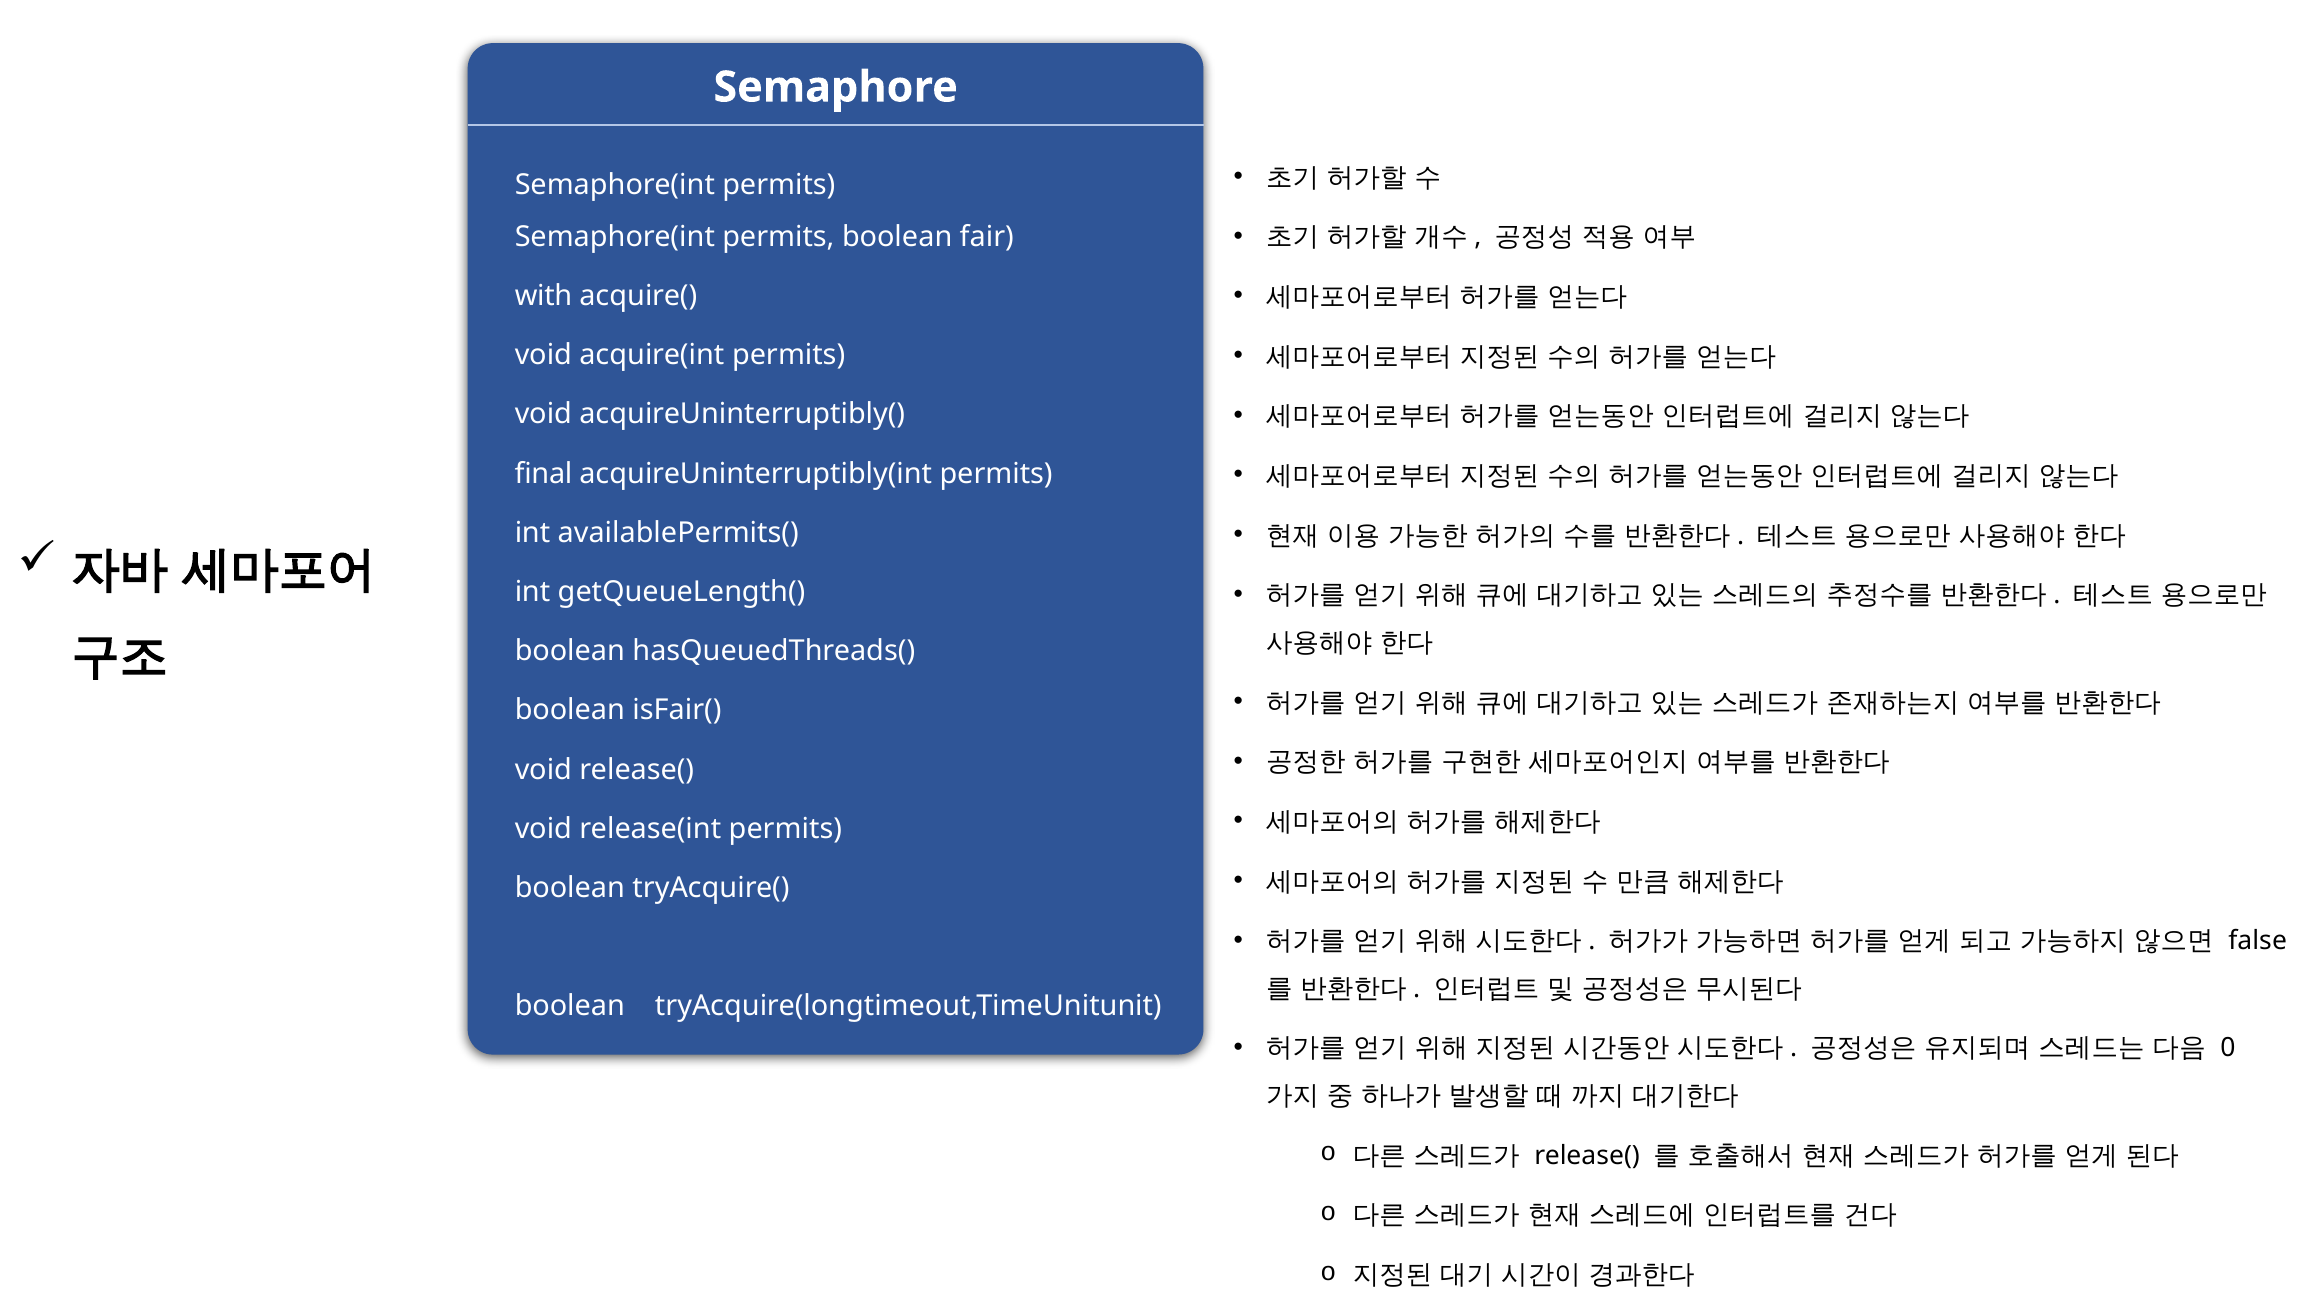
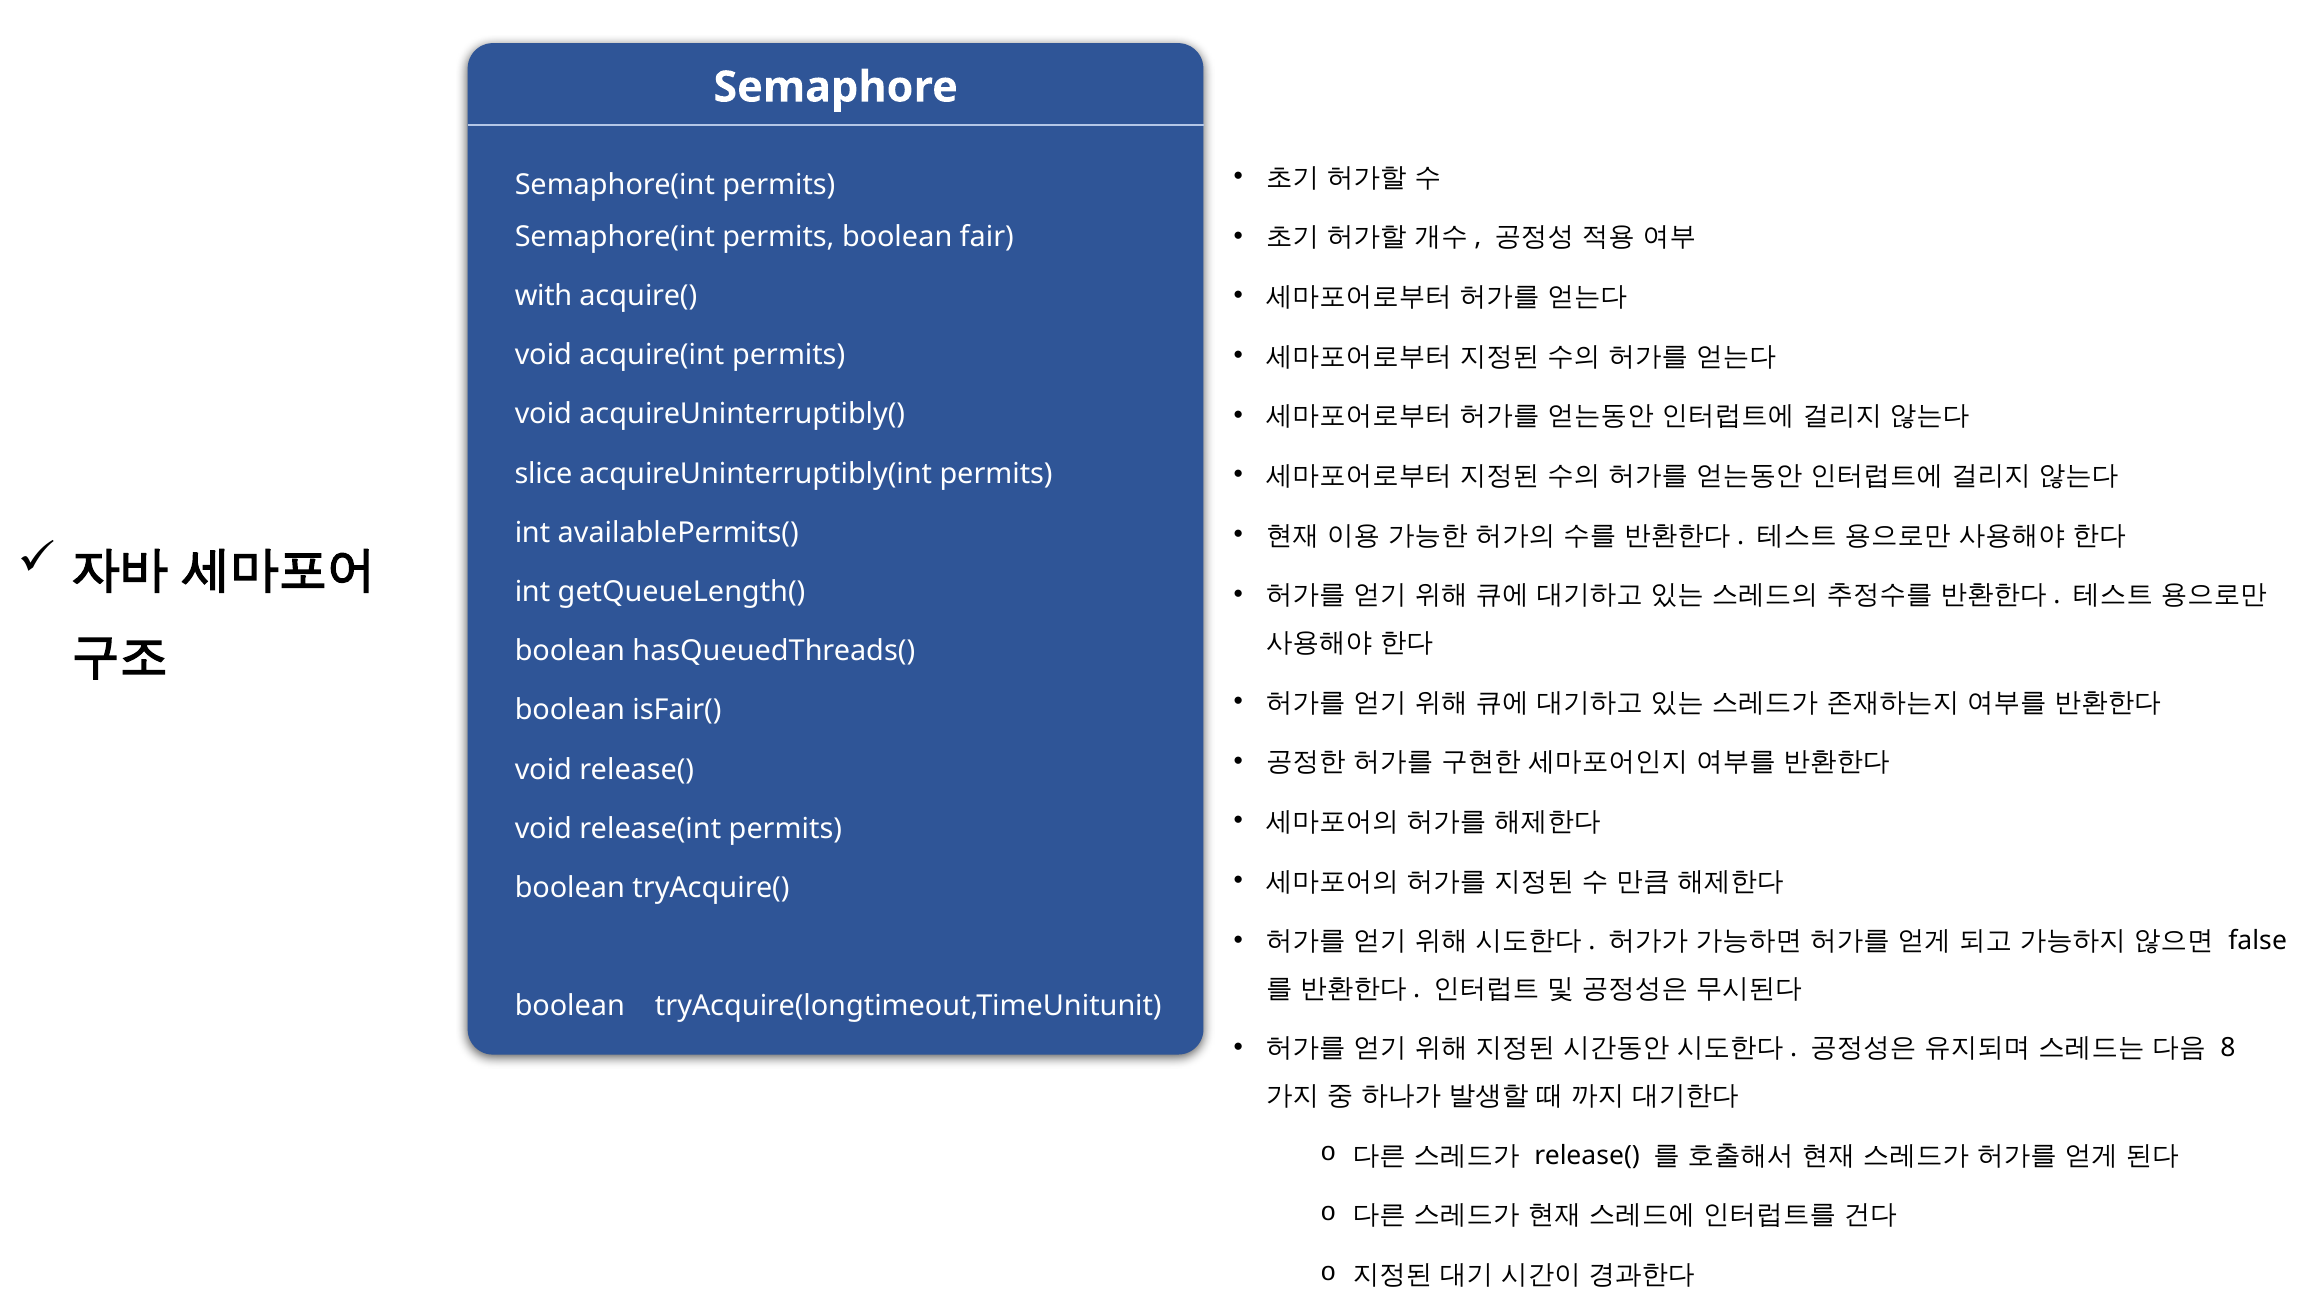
final: final -> slice (544, 474)
0: 0 -> 8 (2228, 1049)
